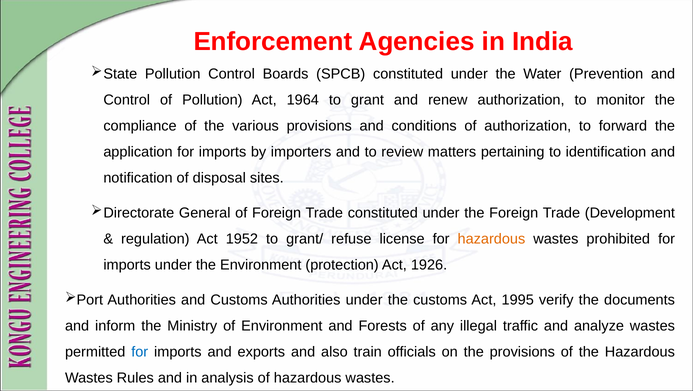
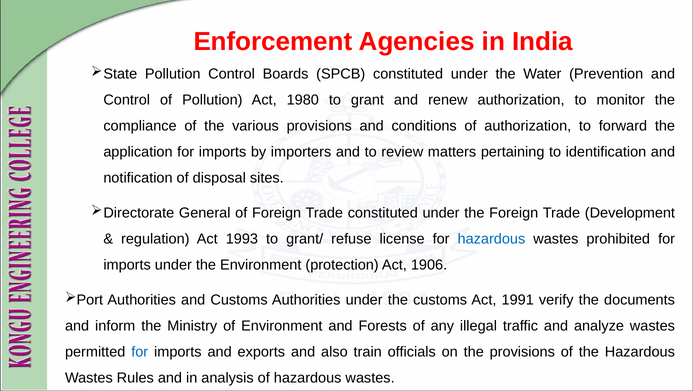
1964: 1964 -> 1980 (303, 100)
1952: 1952 -> 1993 (242, 239)
hazardous colour: orange -> blue (491, 239)
1926: 1926 -> 1906 (429, 265)
1995: 1995 -> 1991 (518, 300)
